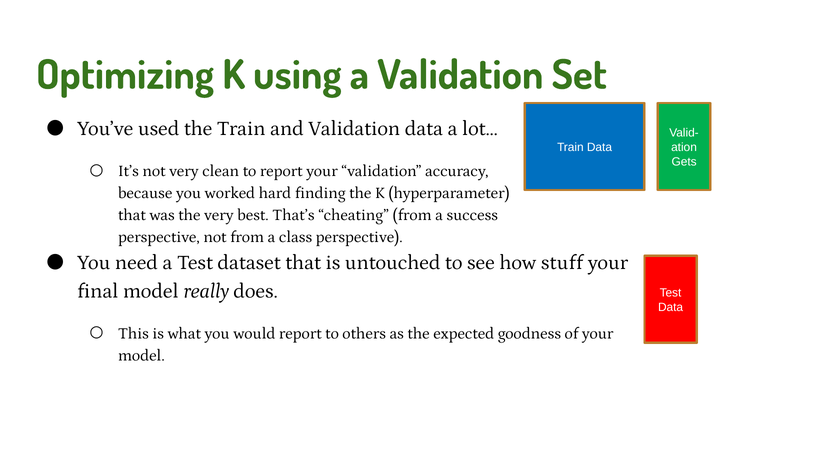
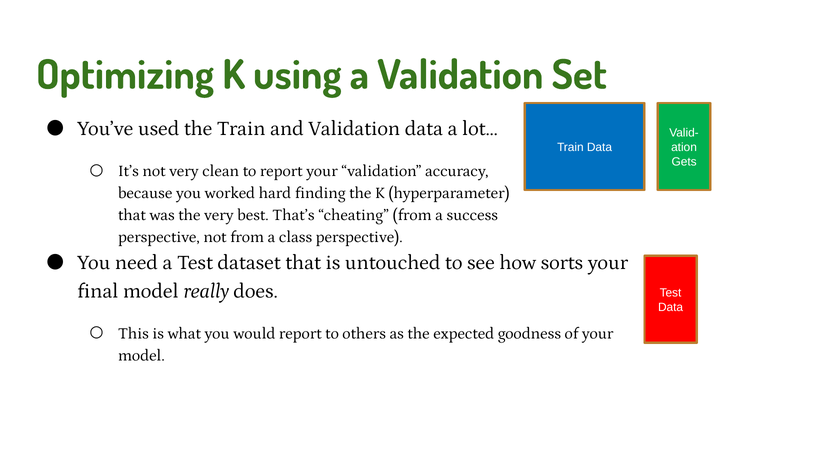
stuff: stuff -> sorts (562, 263)
